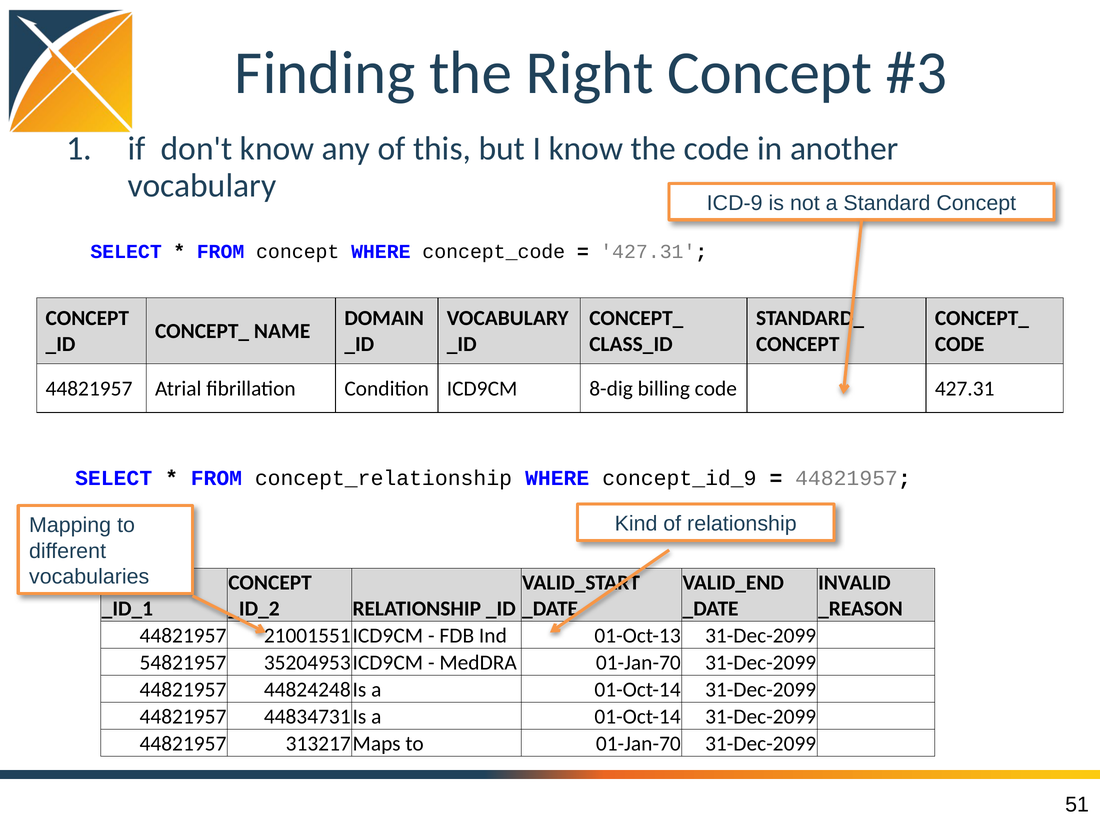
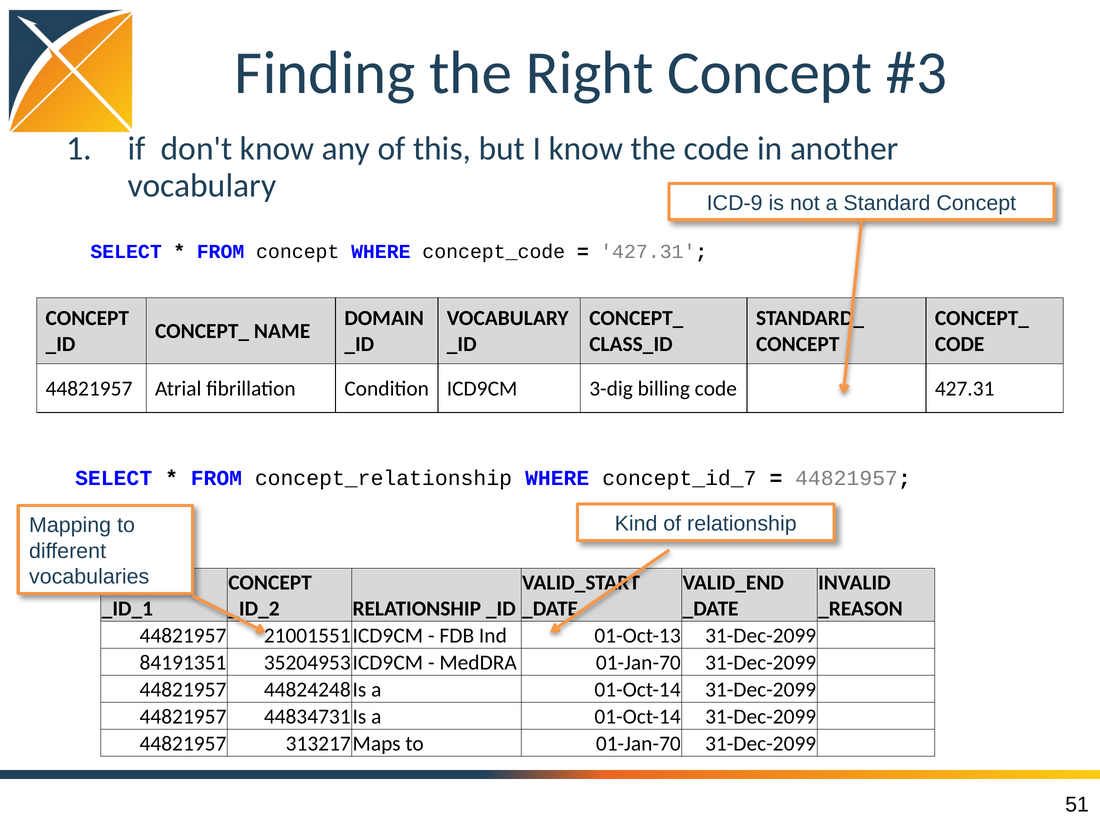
8-dig: 8-dig -> 3-dig (611, 389)
concept_id_9: concept_id_9 -> concept_id_7 (679, 478)
54821957: 54821957 -> 84191351 (183, 663)
